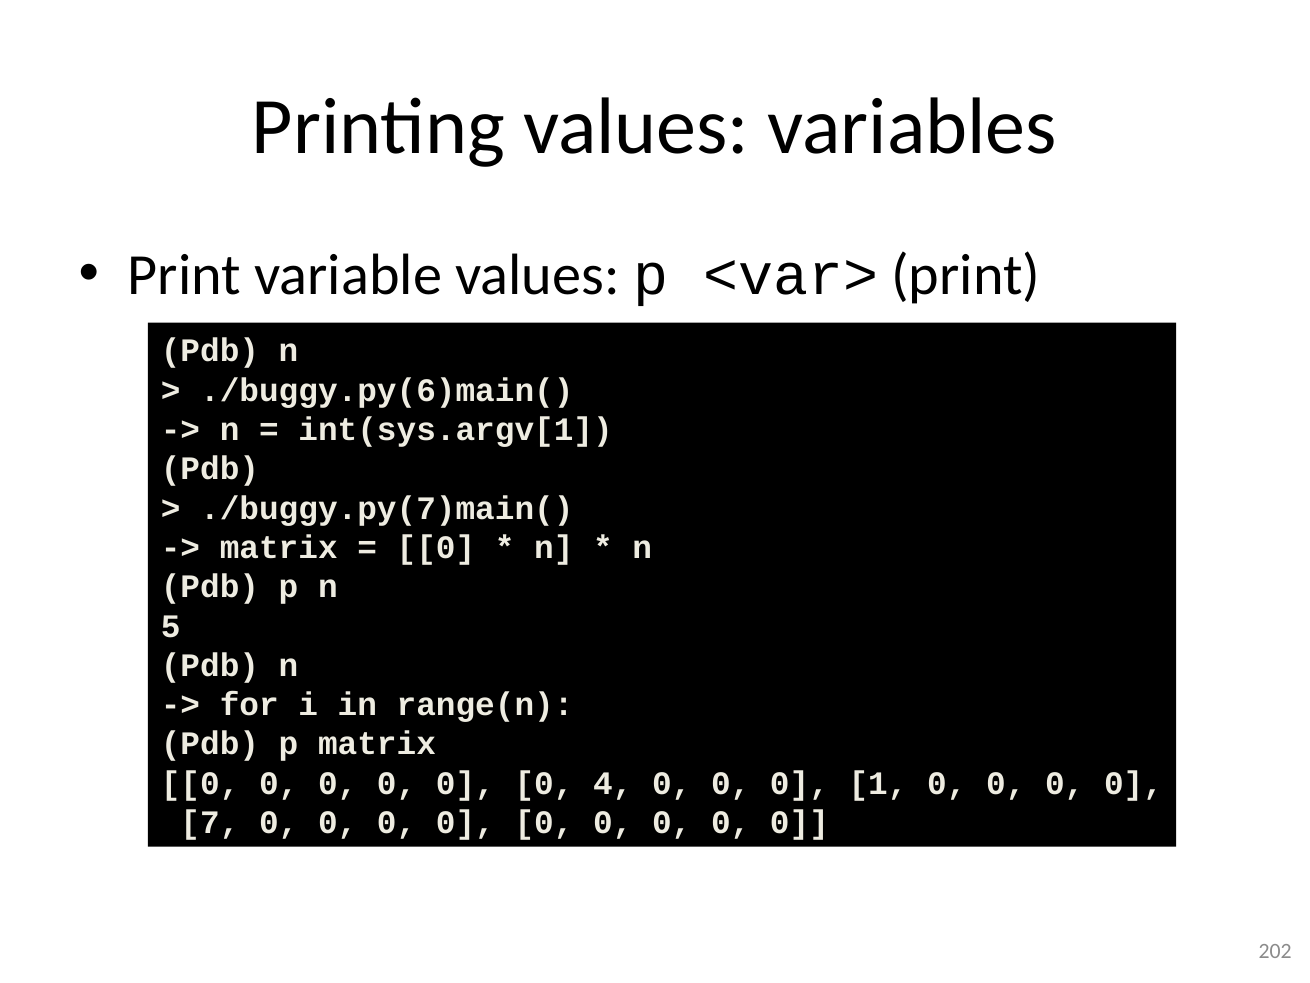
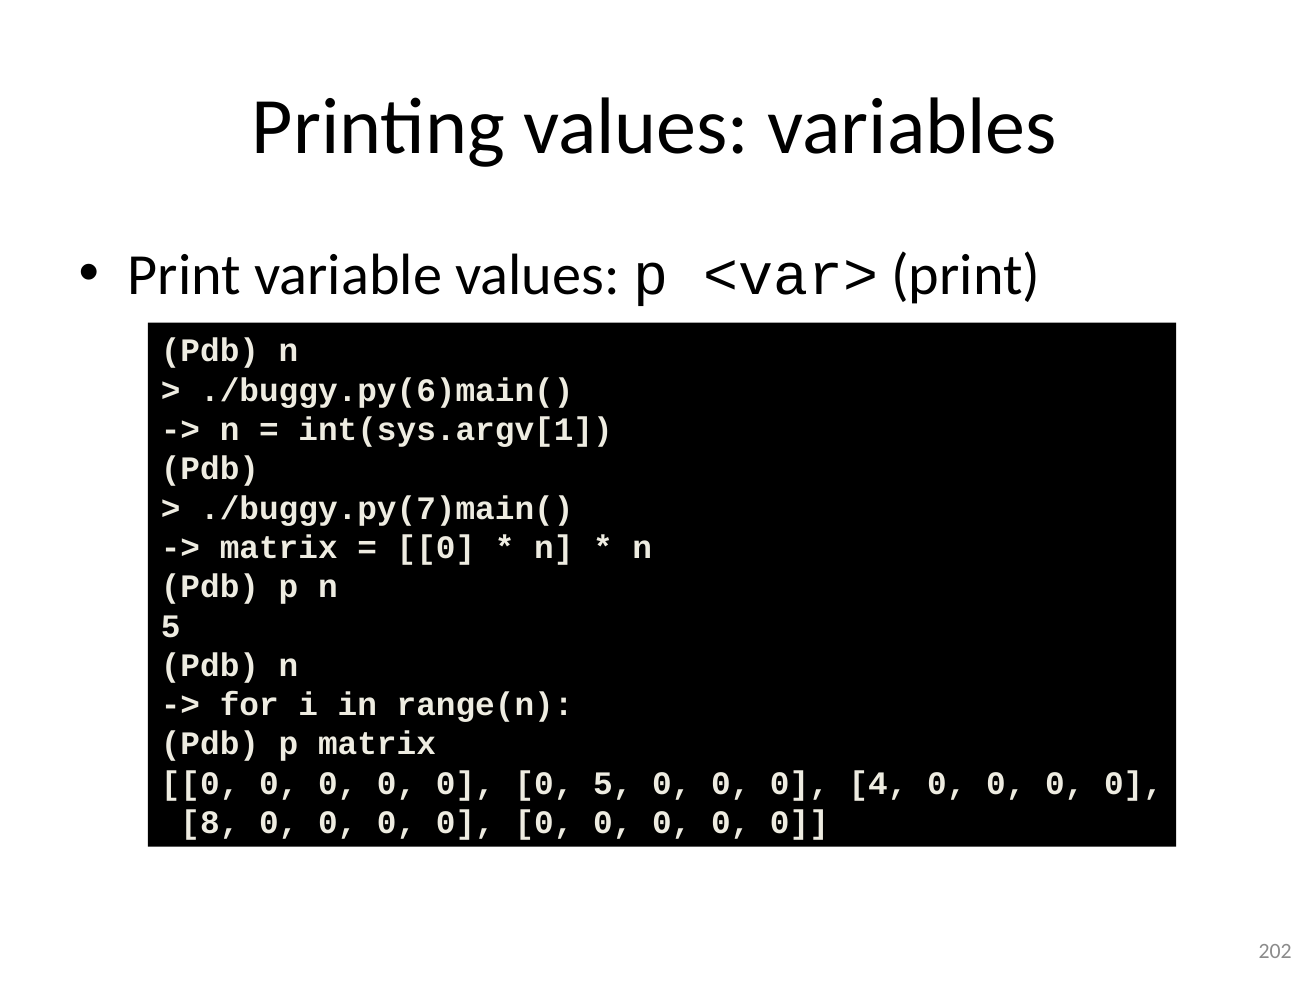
0 4: 4 -> 5 (613, 783)
1: 1 -> 4 (878, 783)
7: 7 -> 8 (210, 822)
